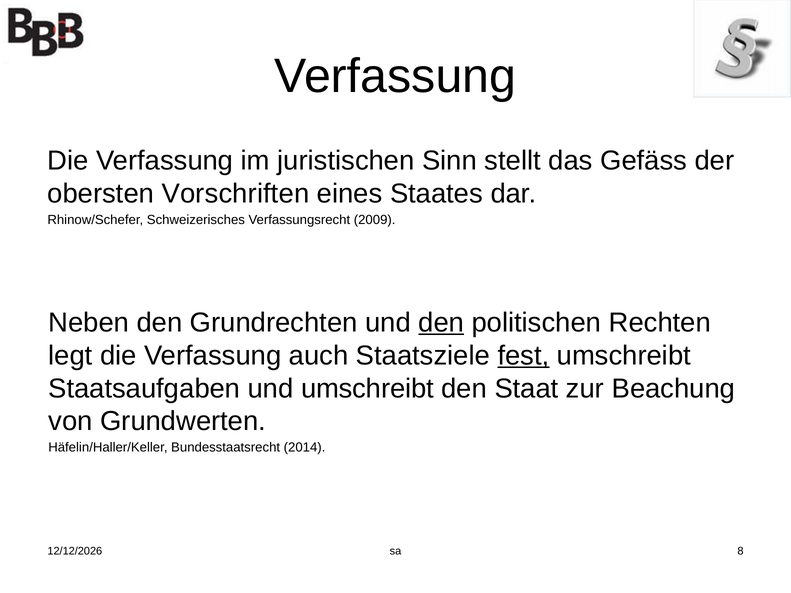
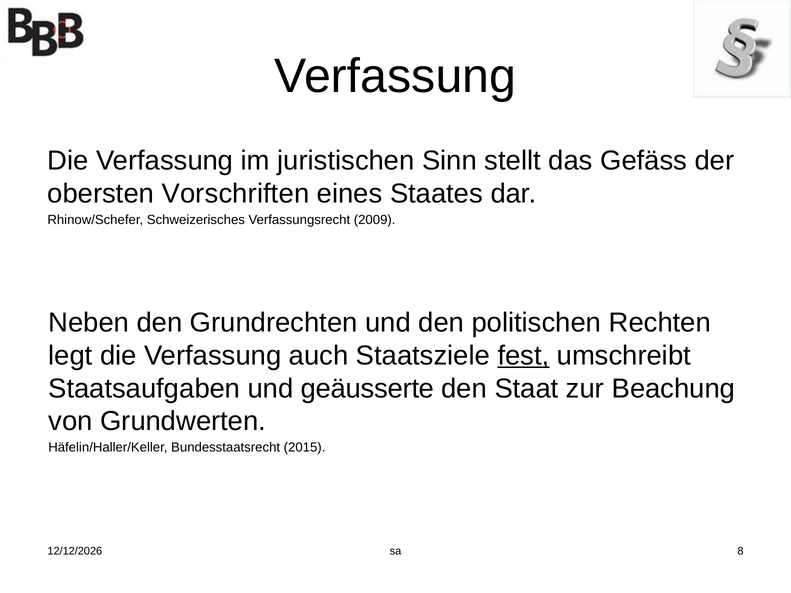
den underline: present -> none (441, 323)
und umschreibt: umschreibt -> geäusserte (367, 389)
2014: 2014 -> 2015 (305, 448)
